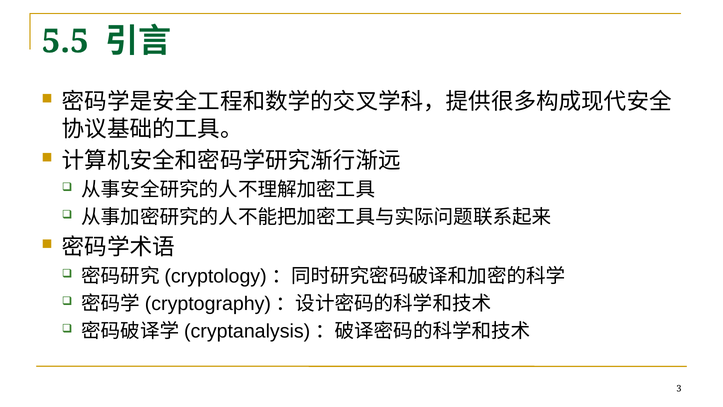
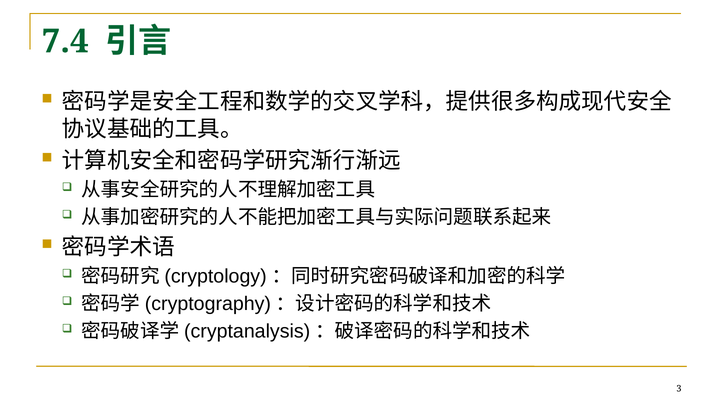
5.5: 5.5 -> 7.4 (65, 41)
